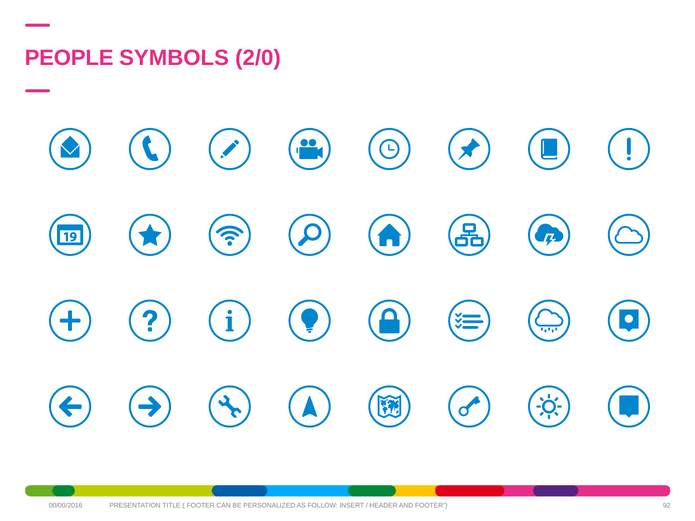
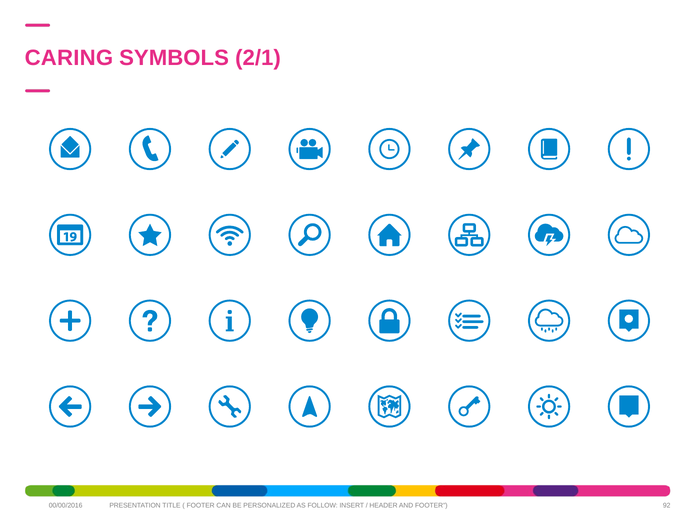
PEOPLE: PEOPLE -> CARING (69, 58)
2/0: 2/0 -> 2/1 (258, 58)
